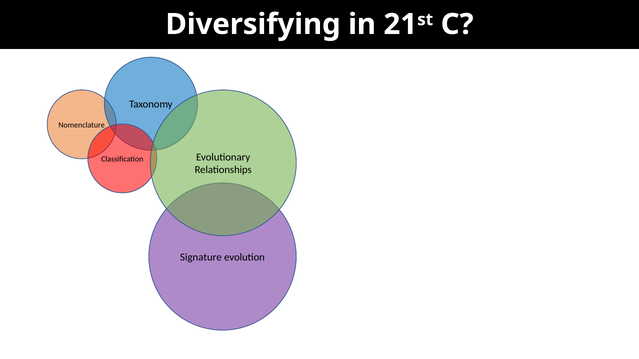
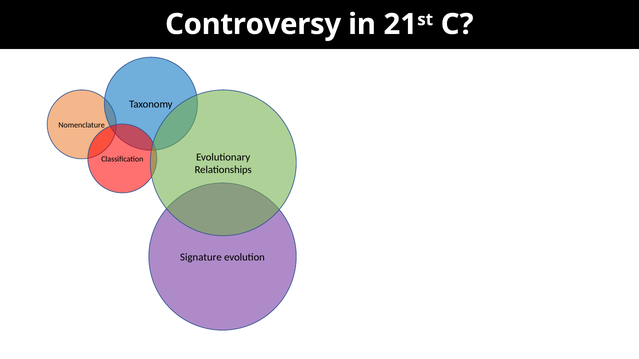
Diversifying: Diversifying -> Controversy (253, 24)
